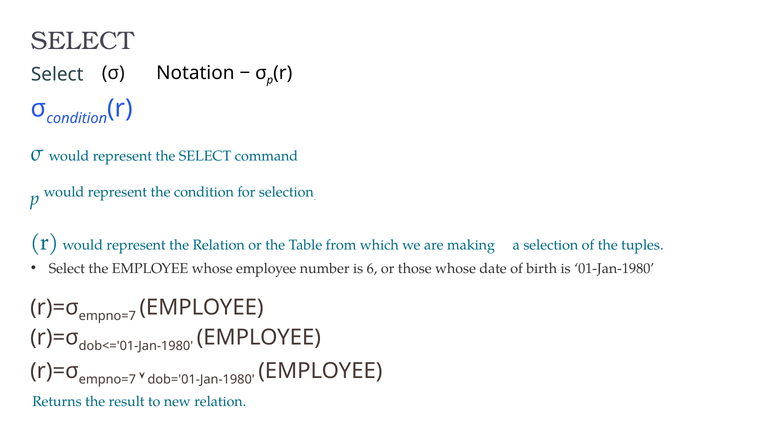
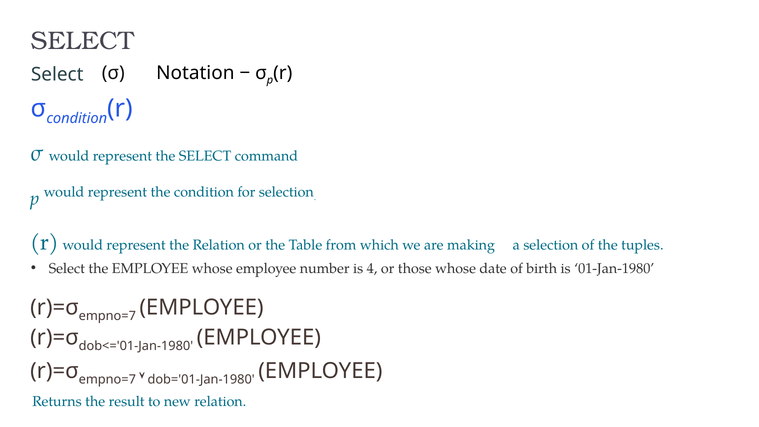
6: 6 -> 4 (372, 268)
